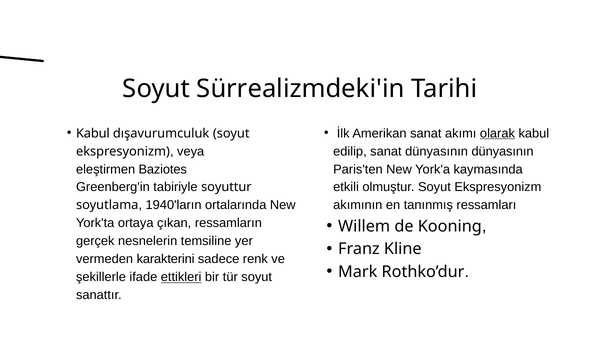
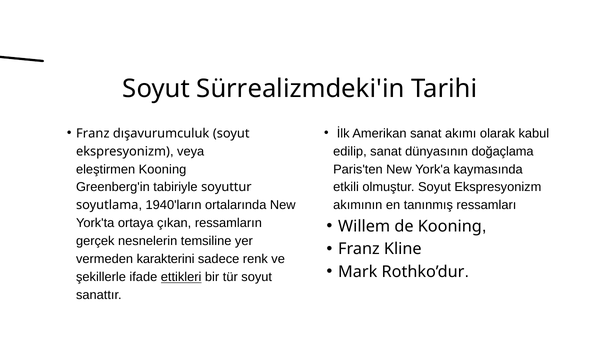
Kabul: Kabul -> Franz (93, 133)
olarak underline: present -> none (497, 133)
dünyasının dünyasının: dünyasının -> doğaçlama (503, 152)
eleştirmen Baziotes: Baziotes -> Kooning (163, 170)
